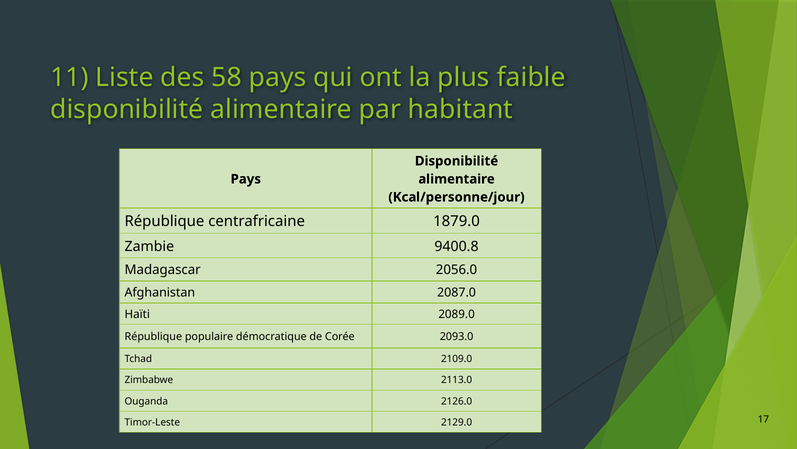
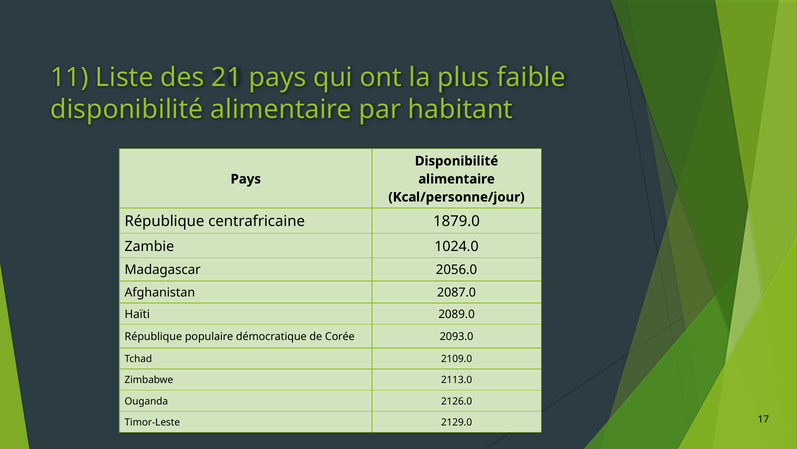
58: 58 -> 21 (227, 77)
9400.8: 9400.8 -> 1024.0 (457, 246)
